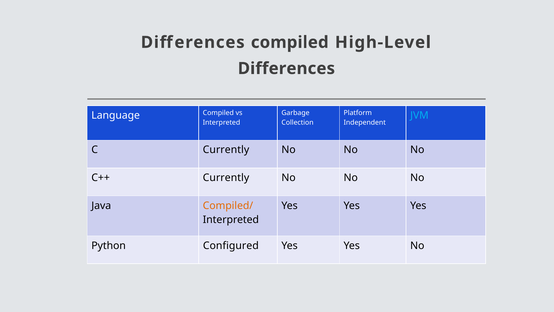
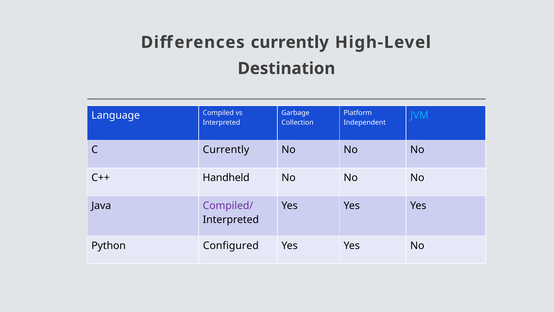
Differences compiled: compiled -> currently (290, 42)
Differences: Differences -> Destination (286, 68)
C++ Currently: Currently -> Handheld (226, 177)
Compiled/ colour: orange -> purple (228, 205)
